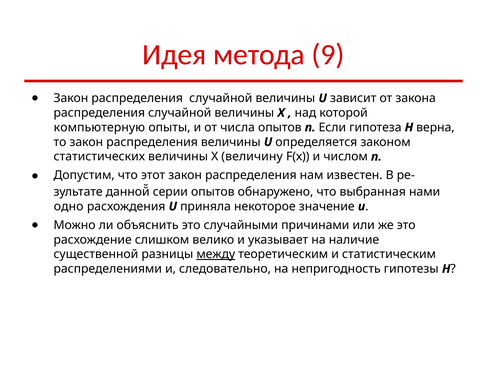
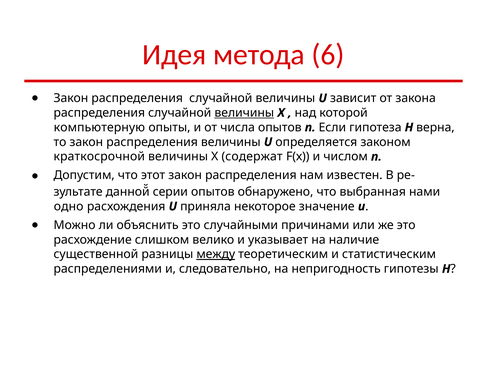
9: 9 -> 6 (328, 55)
величины underline: none -> present (244, 113)
статистических: статистических -> краткосрочной (99, 157)
величину: величину -> содержат (252, 157)
